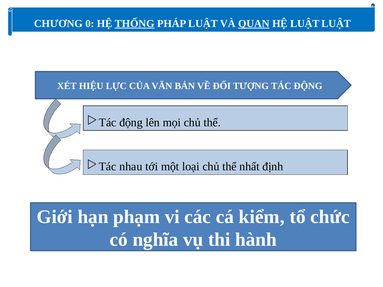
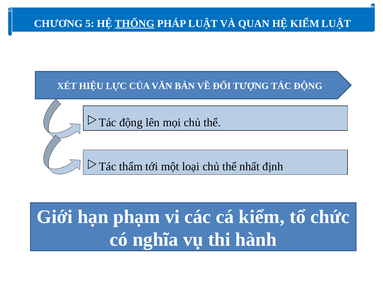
0: 0 -> 5 (90, 24)
QUAN underline: present -> none (254, 24)
HỆ LUẬT: LUẬT -> KIỂM (305, 24)
nhau: nhau -> thẩm (131, 167)
